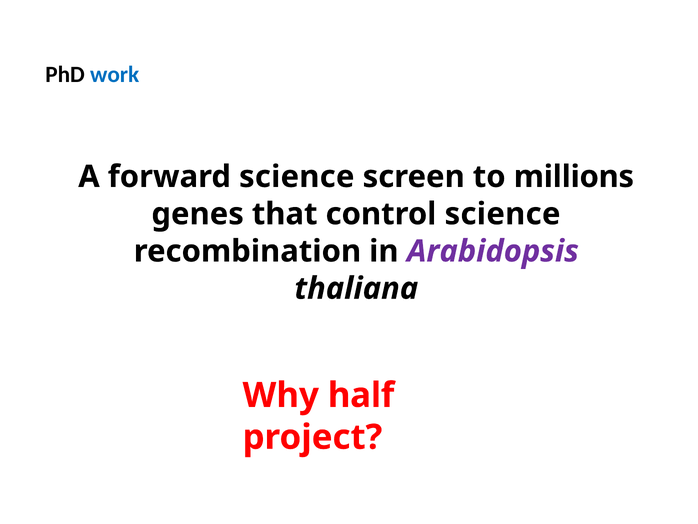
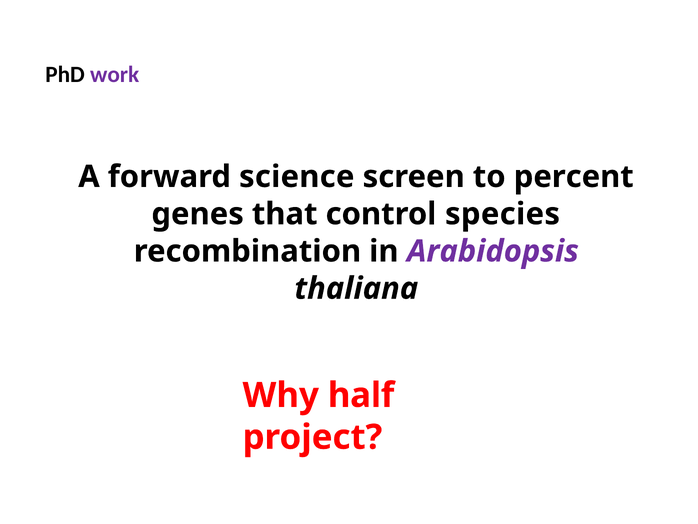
work colour: blue -> purple (115, 75)
millions: millions -> percent (574, 177)
control science: science -> species (503, 214)
